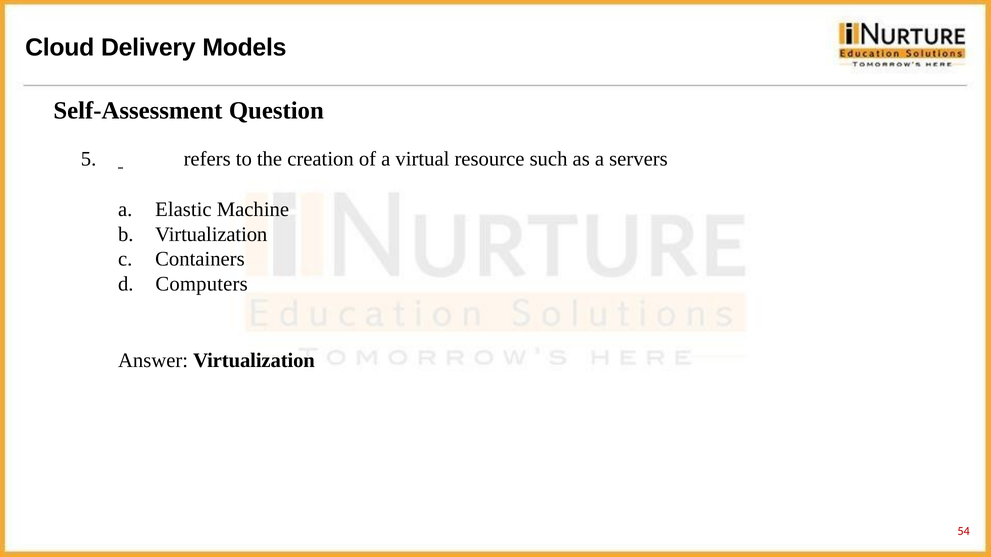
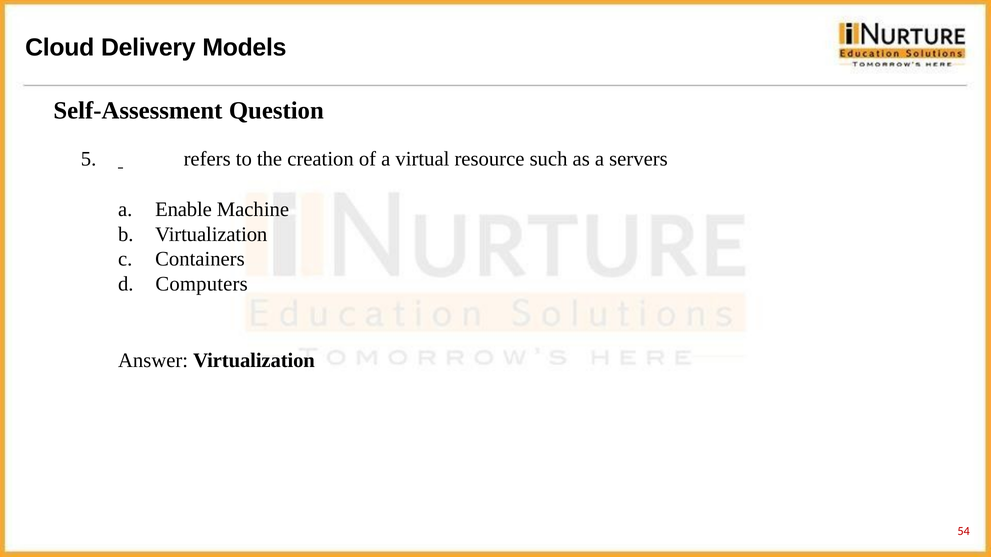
Elastic: Elastic -> Enable (184, 210)
